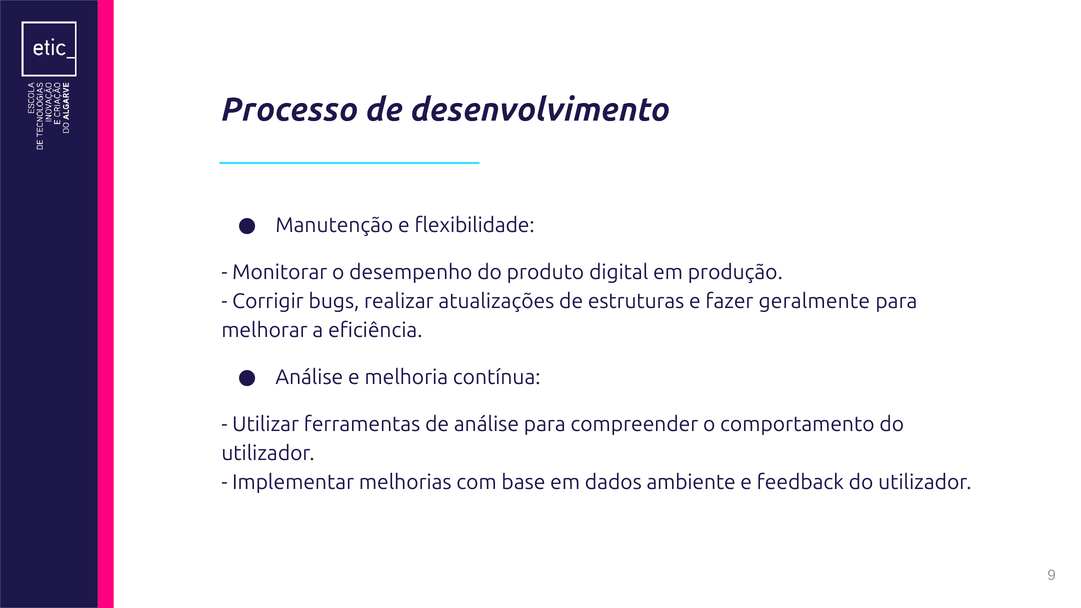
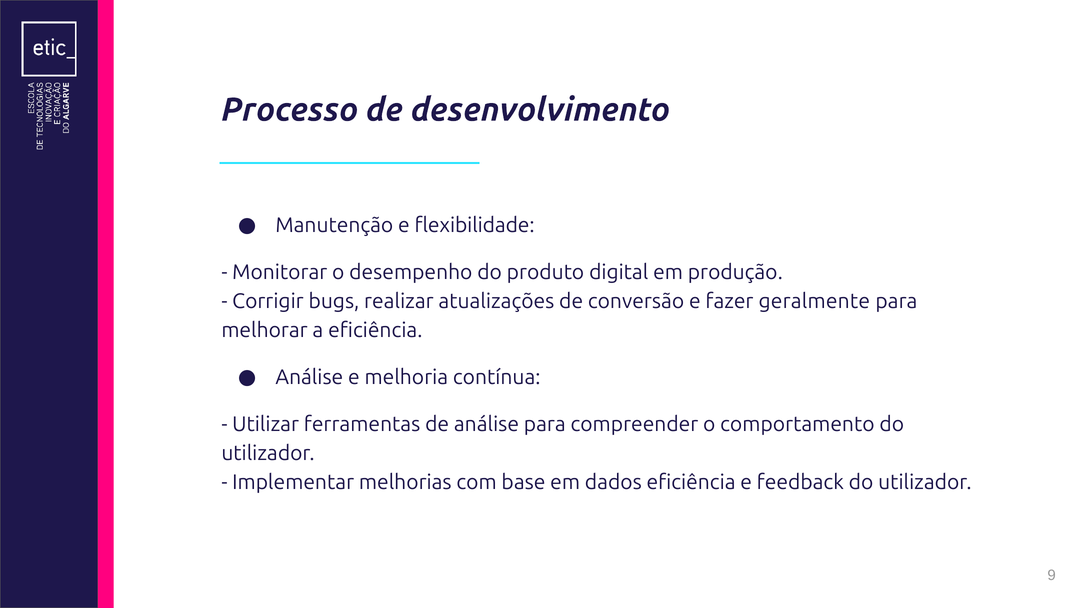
estruturas: estruturas -> conversão (636, 301)
dados ambiente: ambiente -> eficiência (691, 482)
